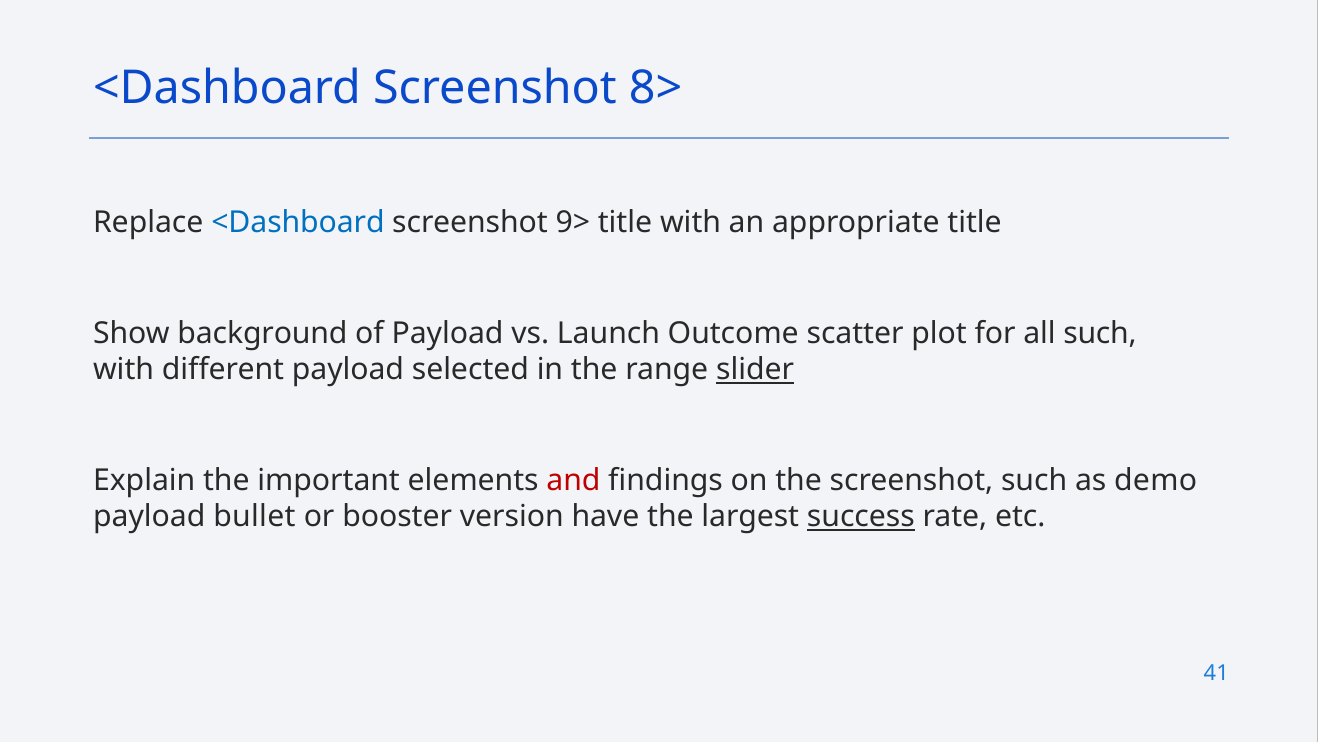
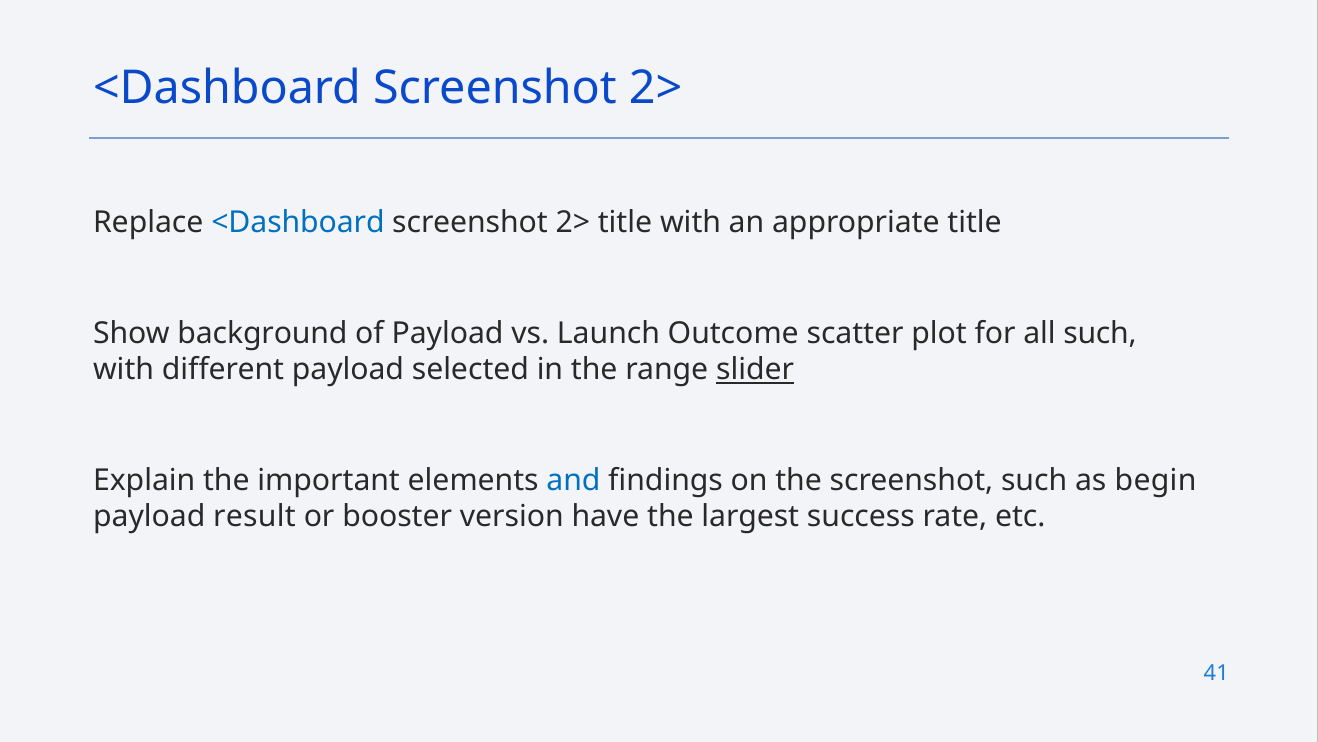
8>: 8> -> 2> (656, 88)
9>: 9> -> 2> (573, 222)
and colour: red -> blue (573, 480)
demo: demo -> begin (1156, 480)
bullet: bullet -> result (254, 517)
success underline: present -> none (861, 517)
